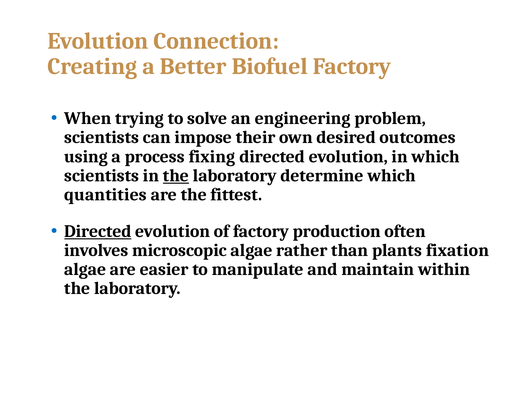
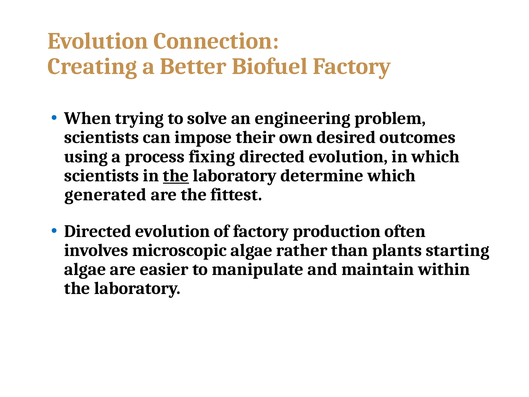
quantities: quantities -> generated (106, 194)
Directed underline: present -> none (98, 231)
fixation: fixation -> starting (458, 250)
